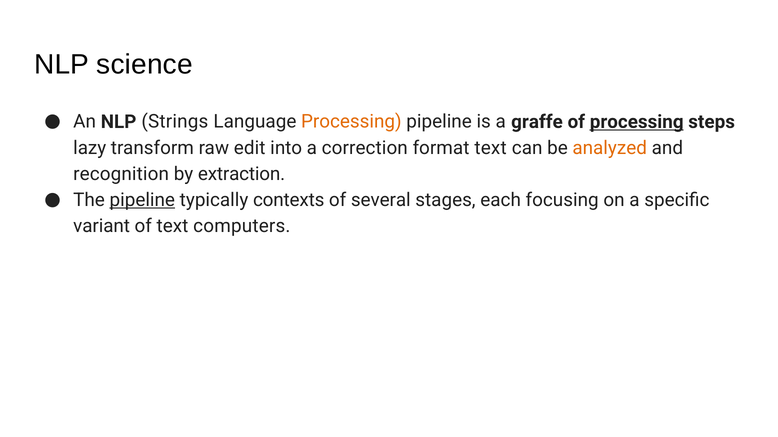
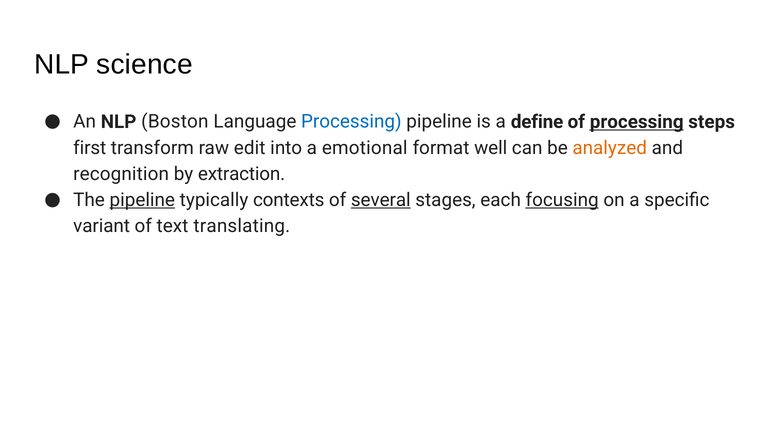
Strings: Strings -> Boston (175, 122)
Processing colour: orange -> blue (351, 122)
graffe: graffe -> define (537, 122)
lazy: lazy -> first (90, 148)
correction: correction -> emotional (365, 148)
format text: text -> well (491, 148)
several underline: none -> present (381, 200)
focusing underline: none -> present (562, 200)
computers: computers -> translating (242, 226)
